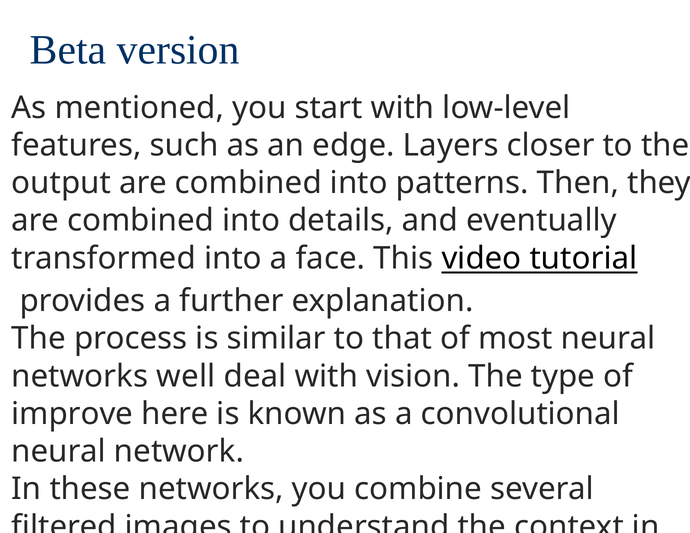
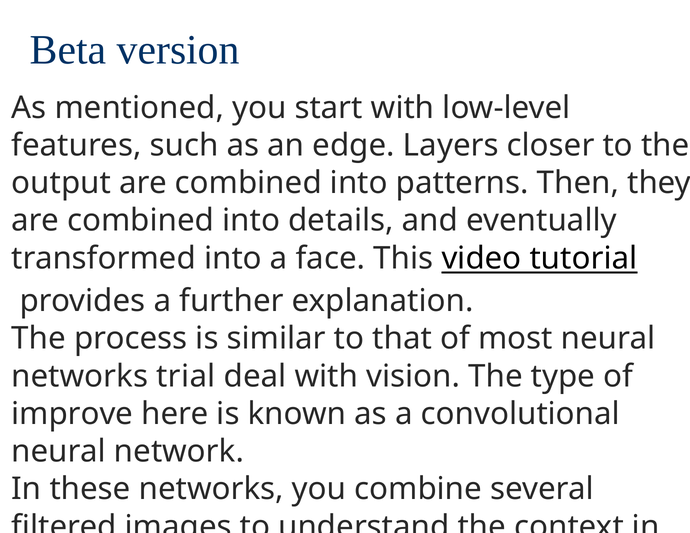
well: well -> trial (186, 376)
